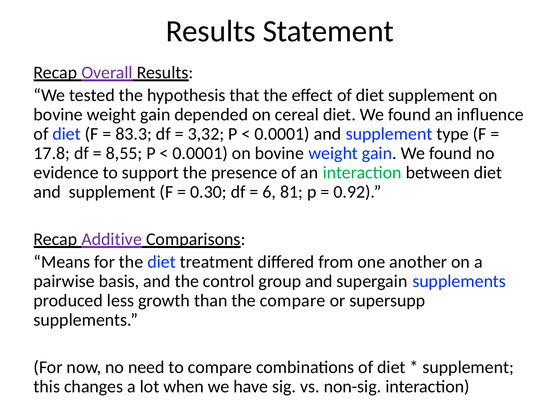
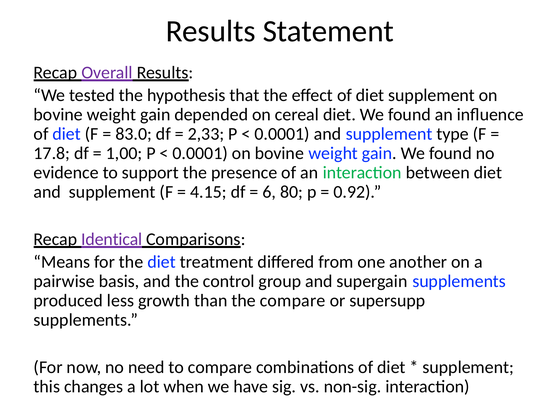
83.3: 83.3 -> 83.0 (134, 134)
3,32: 3,32 -> 2,33 (206, 134)
8,55: 8,55 -> 1,00 (124, 153)
0.30: 0.30 -> 4.15 (208, 192)
81: 81 -> 80 (292, 192)
Additive: Additive -> Identical (112, 239)
